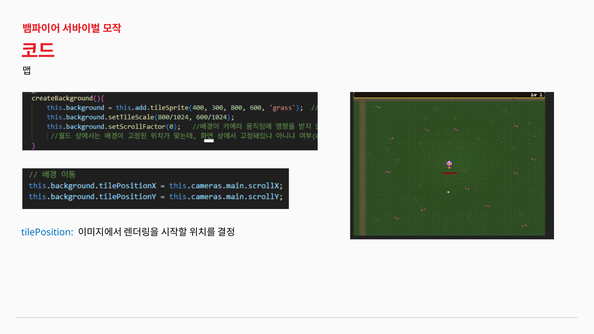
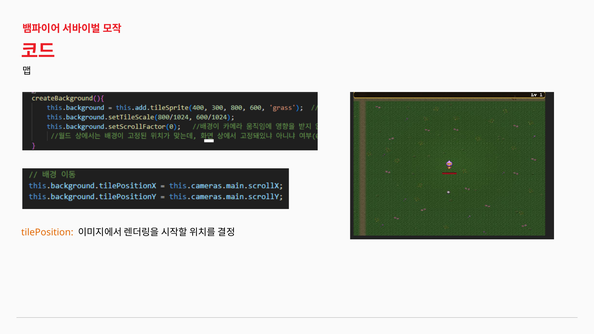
tilePosition colour: blue -> orange (47, 232)
